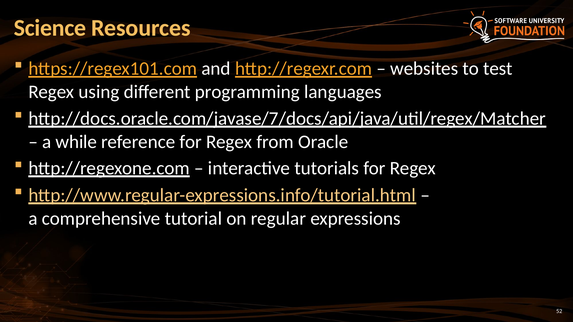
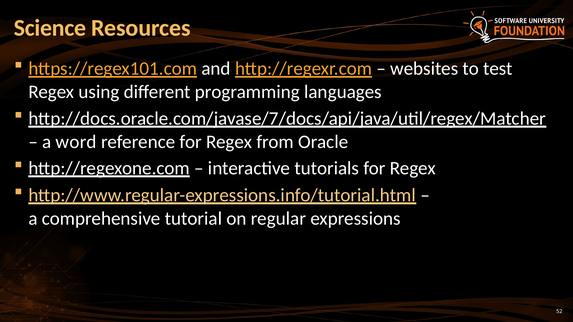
while: while -> word (76, 142)
